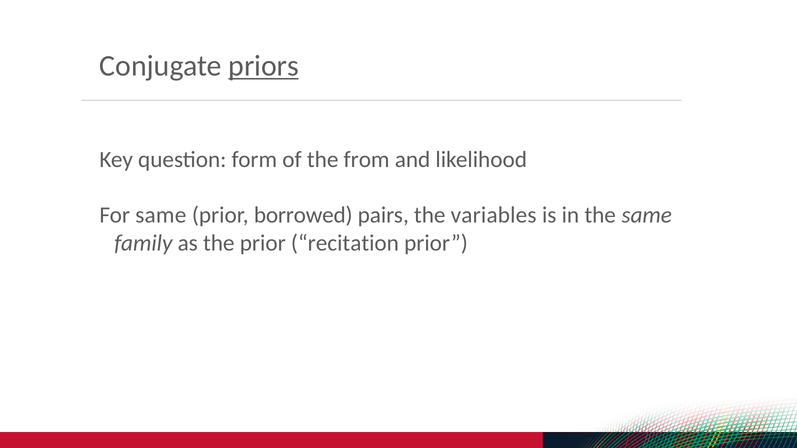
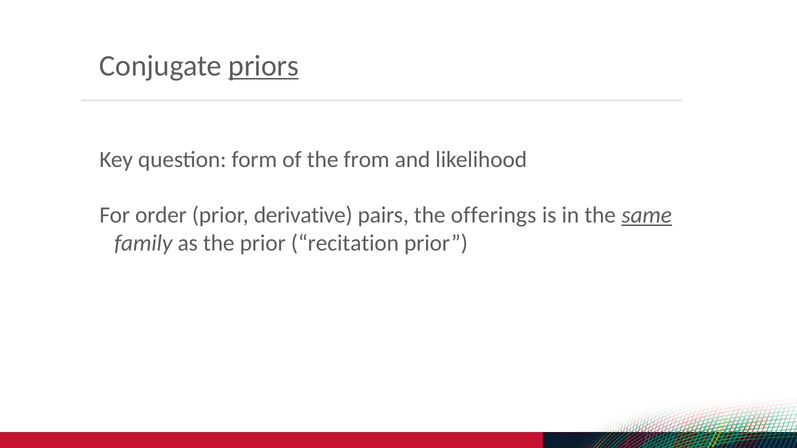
For same: same -> order (161, 215)
borrowed: borrowed -> derivative (303, 215)
variables: variables -> offerings (494, 215)
same underline: none -> present (647, 215)
